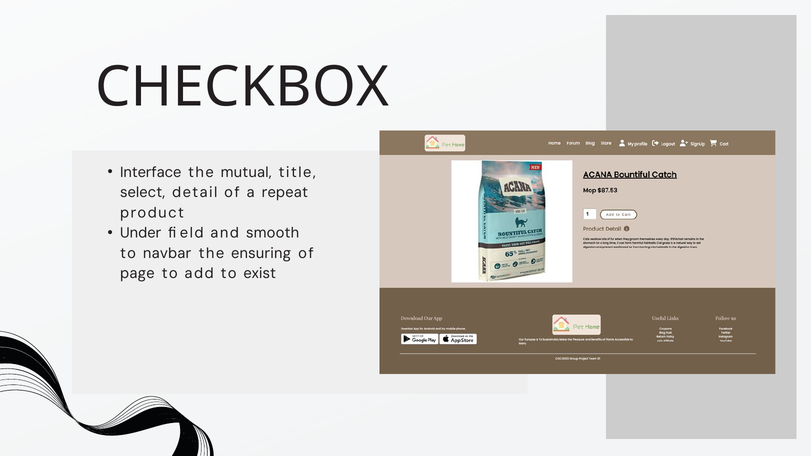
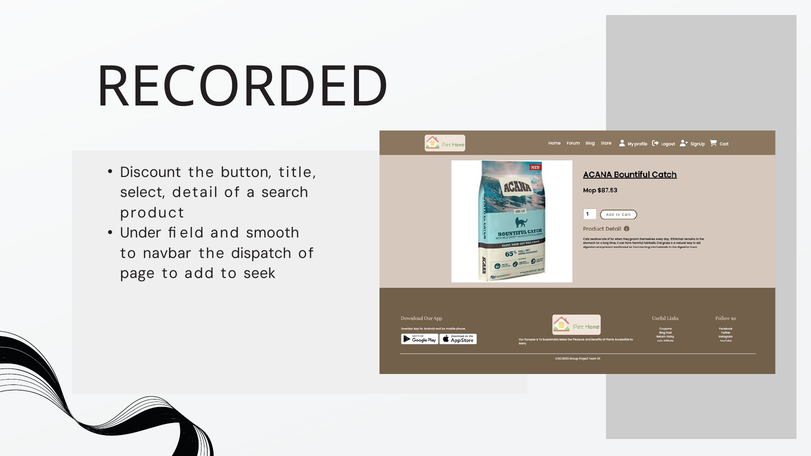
CHECKBOX: CHECKBOX -> RECORDED (242, 87)
Interface: Interface -> Discount (151, 172)
mutual: mutual -> button (246, 172)
repeat: repeat -> search (285, 193)
ensuring: ensuring -> dispatch (261, 253)
exist: exist -> seek (260, 274)
